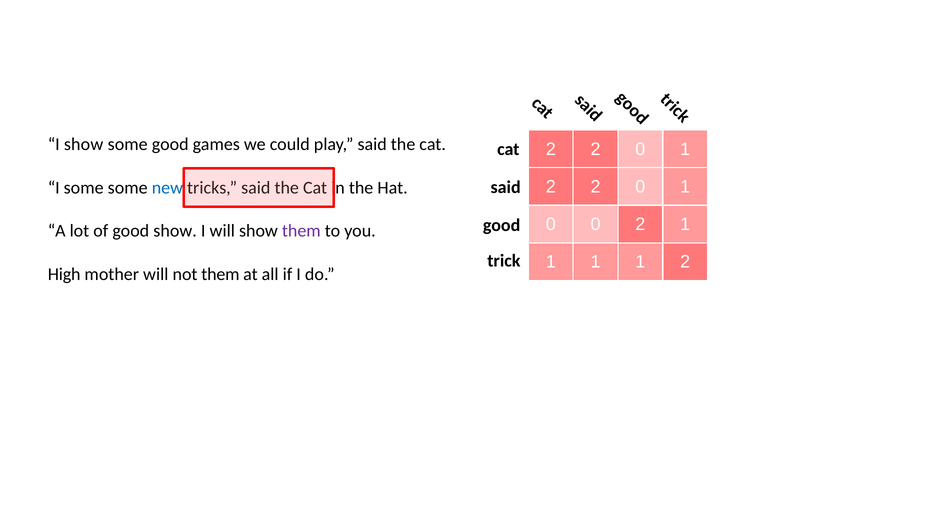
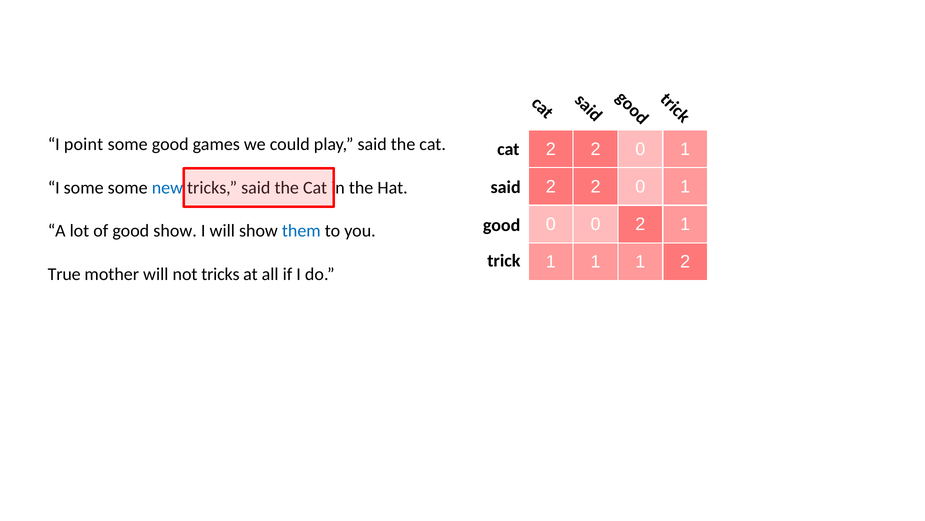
I show: show -> point (84, 144)
them colour: purple -> blue (301, 231)
High: High -> True (64, 274)
not them: them -> tricks (220, 274)
